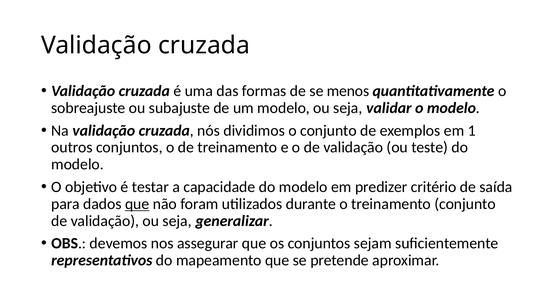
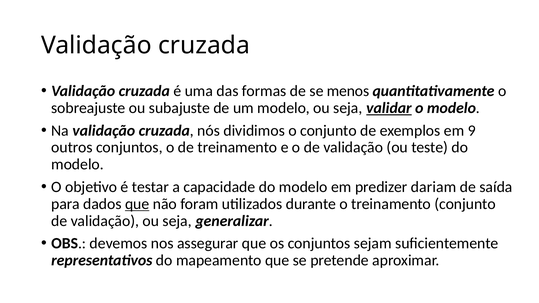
validar underline: none -> present (389, 108)
1: 1 -> 9 (472, 131)
critério: critério -> dariam (434, 187)
